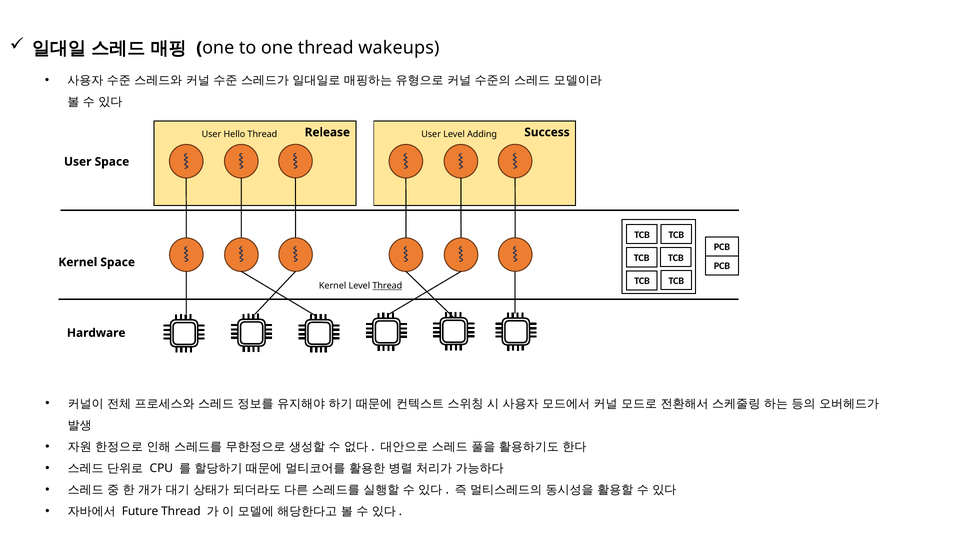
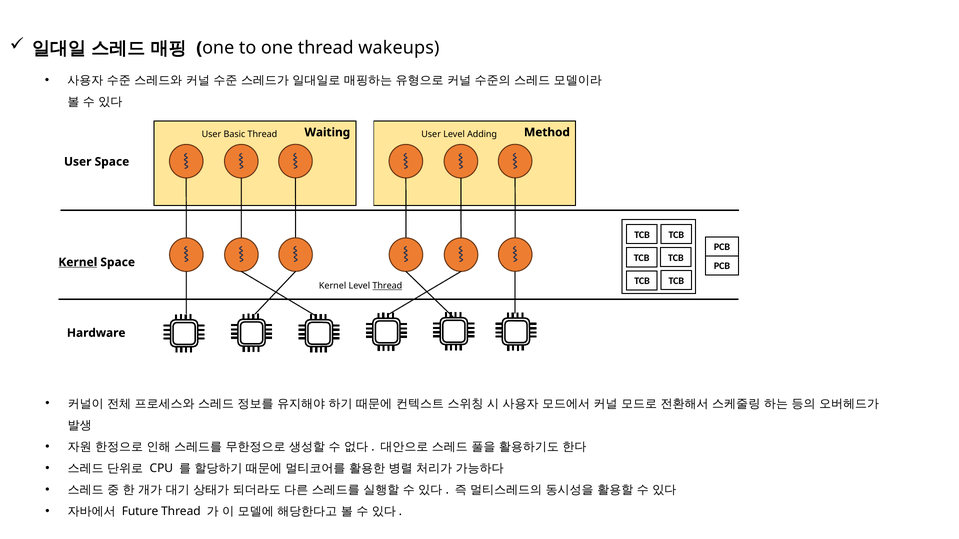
Release: Release -> Waiting (327, 132)
Success: Success -> Method (547, 132)
Hello: Hello -> Basic (234, 134)
Kernel underline: none -> present (78, 262)
